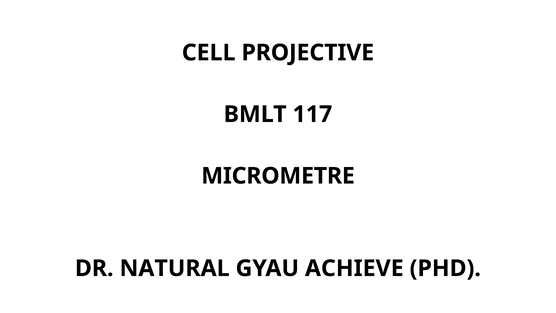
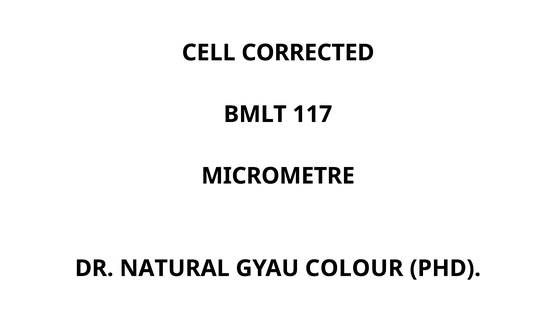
PROJECTIVE: PROJECTIVE -> CORRECTED (308, 53)
ACHIEVE: ACHIEVE -> COLOUR (354, 268)
